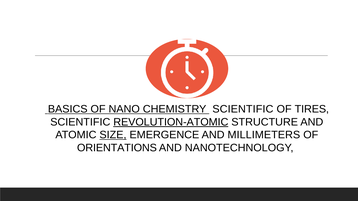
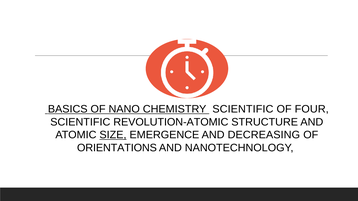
TIRES: TIRES -> FOUR (312, 109)
REVOLUTION-ATOMIC underline: present -> none (171, 122)
MILLIMETERS: MILLIMETERS -> DECREASING (264, 135)
